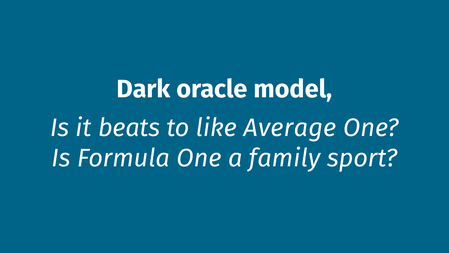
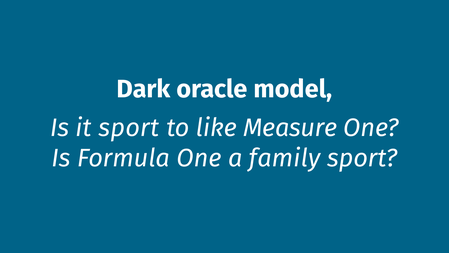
it beats: beats -> sport (129, 128)
Average: Average -> Measure (290, 128)
